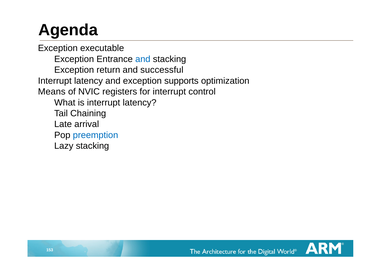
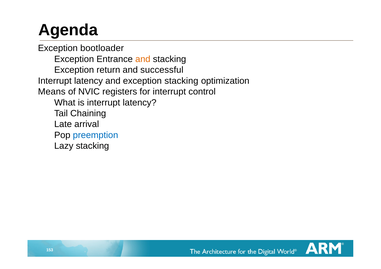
executable: executable -> bootloader (102, 48)
and colour: blue -> orange (143, 59)
exception supports: supports -> stacking (181, 81)
